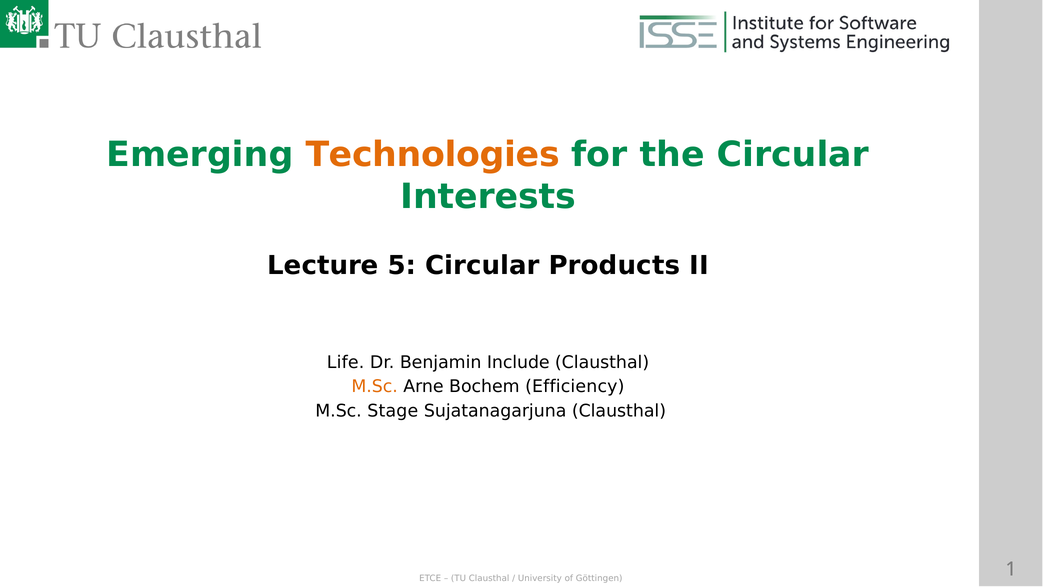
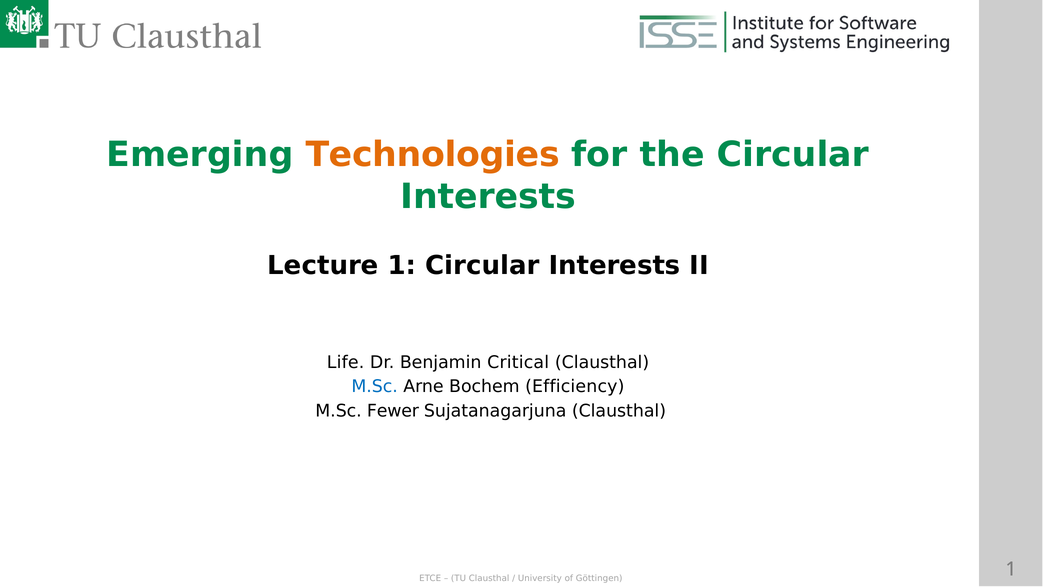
5: 5 -> 1 (402, 265)
Products: Products -> Interests (615, 265)
Include: Include -> Critical (518, 362)
M.Sc colour: orange -> blue (375, 386)
Stage: Stage -> Fewer (393, 411)
